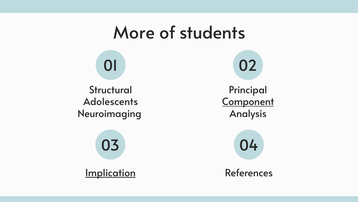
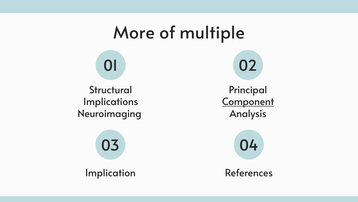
students: students -> multiple (212, 33)
Adolescents: Adolescents -> Implications (111, 102)
Implication underline: present -> none (110, 173)
